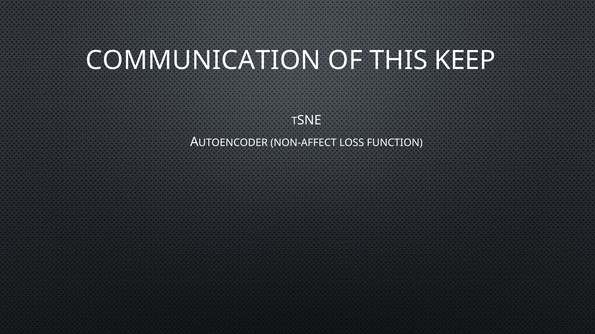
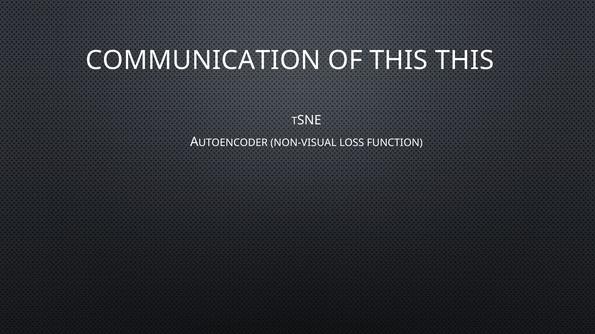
THIS KEEP: KEEP -> THIS (465, 60)
NON-AFFECT: NON-AFFECT -> NON-VISUAL (304, 143)
